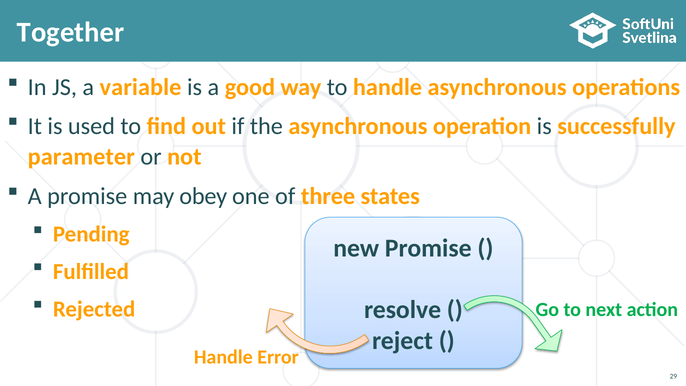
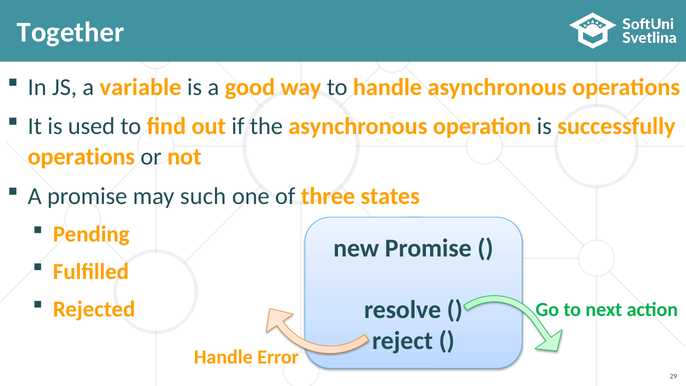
parameter: parameter -> operations (81, 157)
obey: obey -> such (203, 196)
